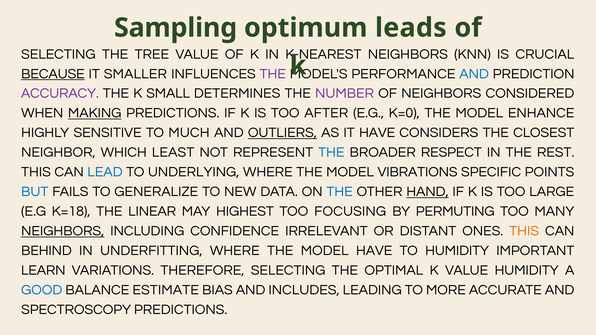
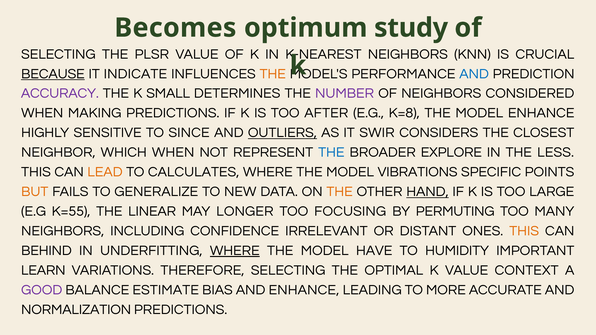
Sampling: Sampling -> Becomes (175, 28)
leads: leads -> study (411, 28)
TREE: TREE -> PLSR (152, 54)
SMALLER: SMALLER -> INDICATE (135, 74)
THE colour: purple -> orange (273, 74)
MAKING underline: present -> none (95, 113)
K=0: K=0 -> K=8 (404, 113)
MUCH: MUCH -> SINCE (189, 133)
IT HAVE: HAVE -> SWIR (377, 133)
WHICH LEAST: LEAST -> WHEN (173, 152)
RESPECT: RESPECT -> EXPLORE (451, 152)
REST: REST -> LESS (556, 152)
LEAD colour: blue -> orange (105, 172)
UNDERLYING: UNDERLYING -> CALCULATES (194, 172)
BUT colour: blue -> orange (35, 192)
THE colour: blue -> orange (340, 192)
K=18: K=18 -> K=55 (71, 211)
HIGHEST: HIGHEST -> LONGER (245, 211)
NEIGHBORS underline: present -> none (63, 231)
WHERE underline: none -> present (235, 251)
VALUE HUMIDITY: HUMIDITY -> CONTEXT (527, 270)
GOOD colour: blue -> purple (42, 290)
AND INCLUDES: INCLUDES -> ENHANCE (304, 290)
SPECTROSCOPY: SPECTROSCOPY -> NORMALIZATION (76, 310)
